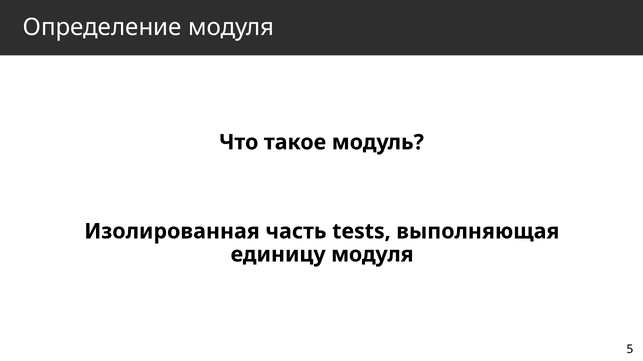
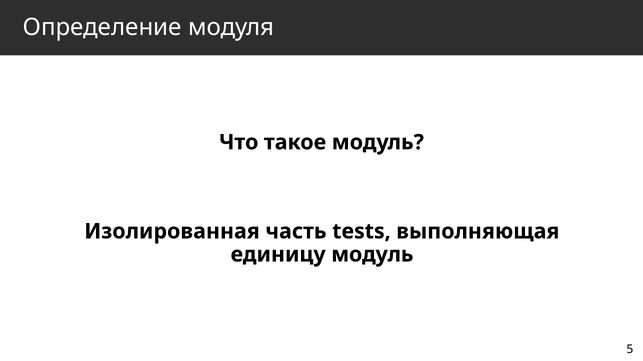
единицу модуля: модуля -> модуль (372, 255)
